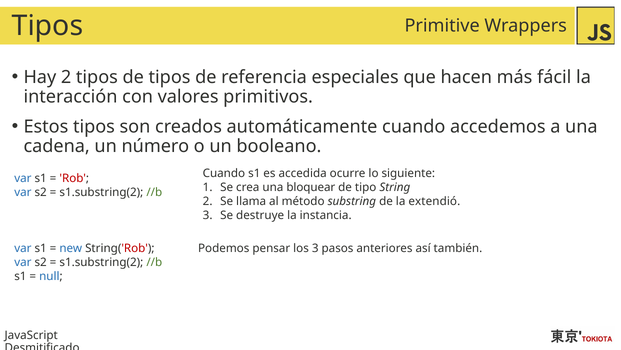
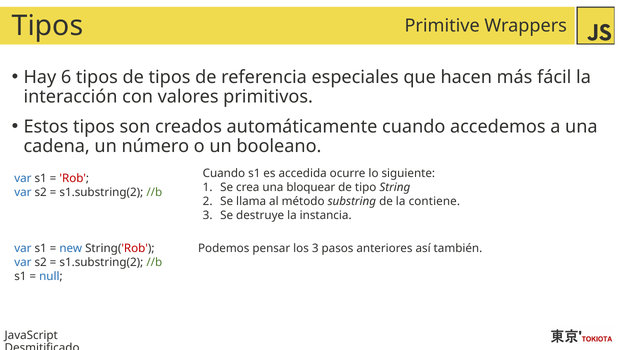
Hay 2: 2 -> 6 (66, 77)
extendió: extendió -> contiene (434, 201)
